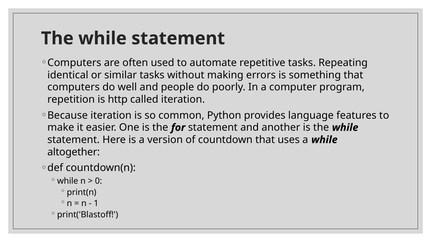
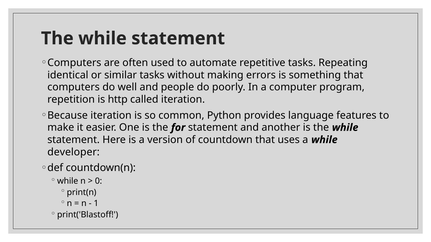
altogether: altogether -> developer (74, 152)
